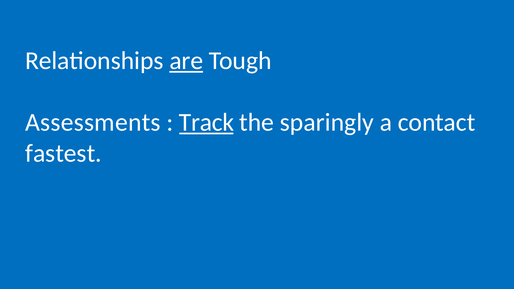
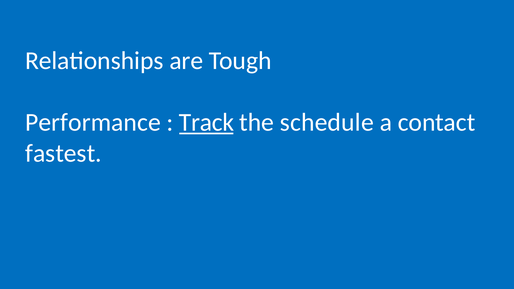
are underline: present -> none (186, 61)
Assessments: Assessments -> Performance (93, 123)
sparingly: sparingly -> schedule (327, 123)
